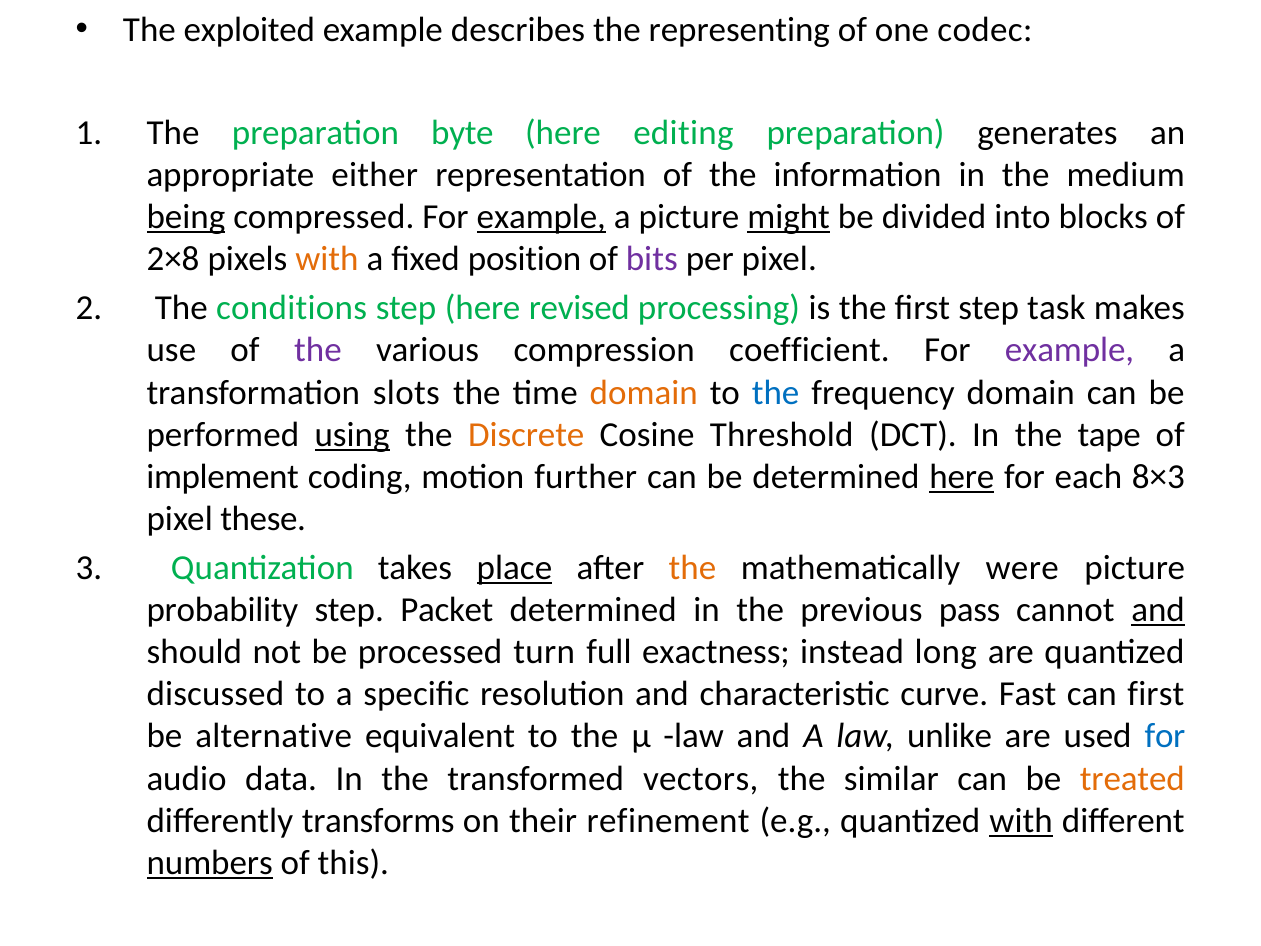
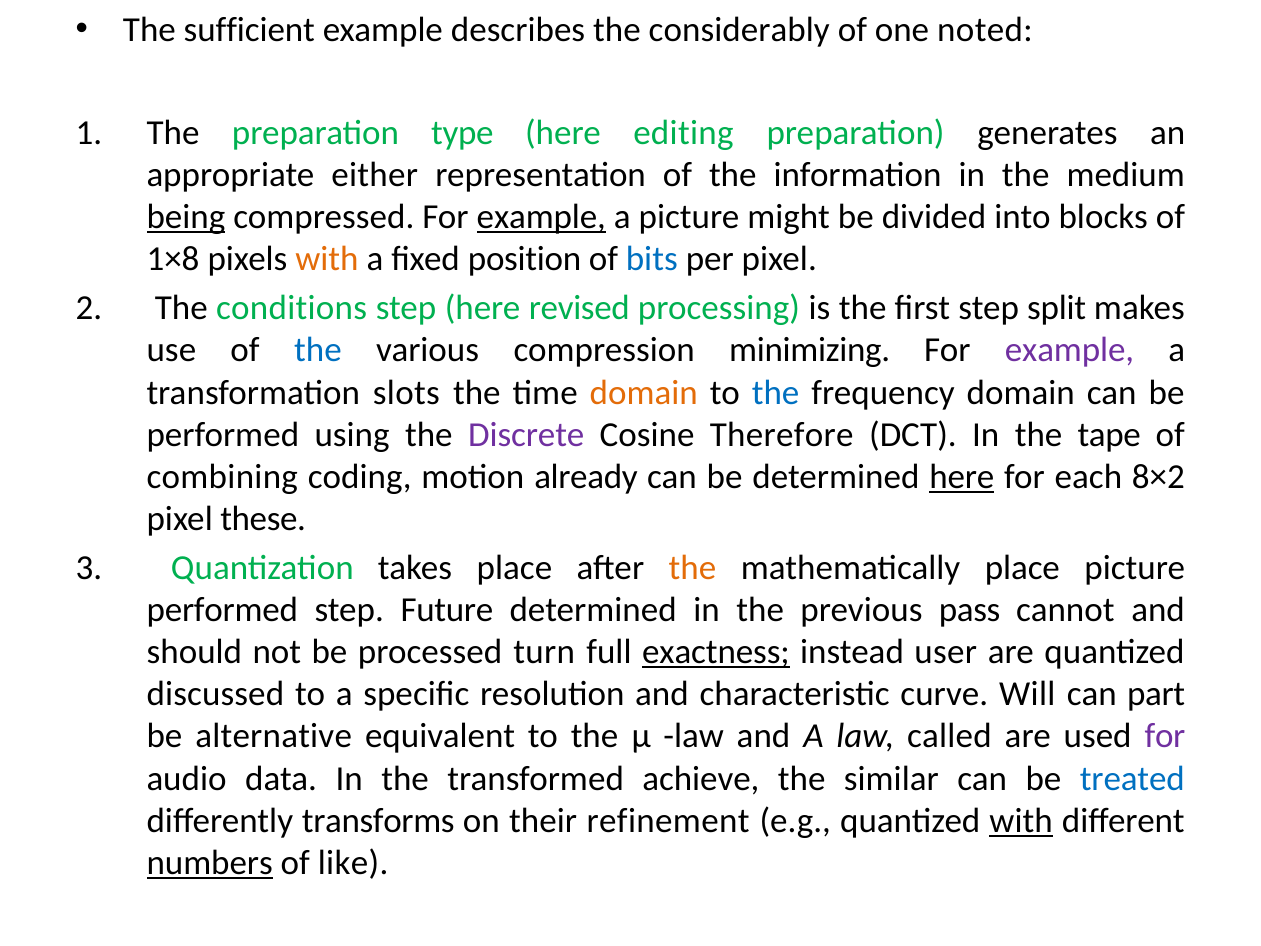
exploited: exploited -> sufficient (249, 30)
representing: representing -> considerably (739, 30)
codec: codec -> noted (985, 30)
byte: byte -> type (462, 133)
might underline: present -> none (789, 217)
2×8: 2×8 -> 1×8 (173, 259)
bits colour: purple -> blue (652, 259)
task: task -> split (1057, 308)
the colour: purple -> blue (318, 350)
coefficient: coefficient -> minimizing (810, 350)
using underline: present -> none (352, 434)
Discrete colour: orange -> purple (526, 434)
Threshold: Threshold -> Therefore (782, 434)
implement: implement -> combining (222, 477)
further: further -> already (586, 477)
8×3: 8×3 -> 8×2 (1158, 477)
place underline: present -> none (514, 568)
mathematically were: were -> place (1022, 568)
probability: probability -> performed (222, 610)
Packet: Packet -> Future (447, 610)
and underline: present -> none (1158, 610)
exactness underline: none -> present (716, 652)
long: long -> user (946, 652)
Fast: Fast -> Will (1027, 694)
can first: first -> part (1156, 694)
unlike: unlike -> called (949, 736)
for colour: blue -> purple (1165, 736)
vectors: vectors -> achieve (701, 778)
treated colour: orange -> blue (1132, 778)
this: this -> like (353, 862)
